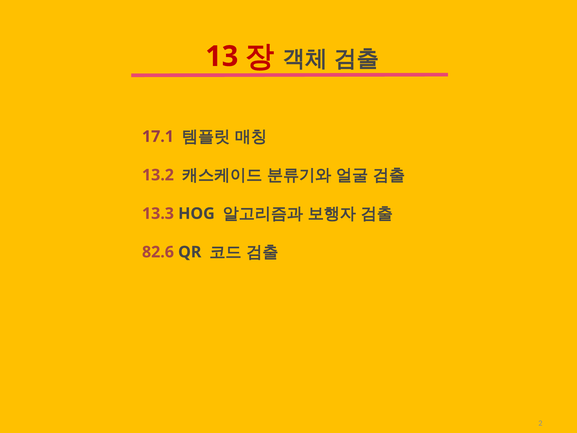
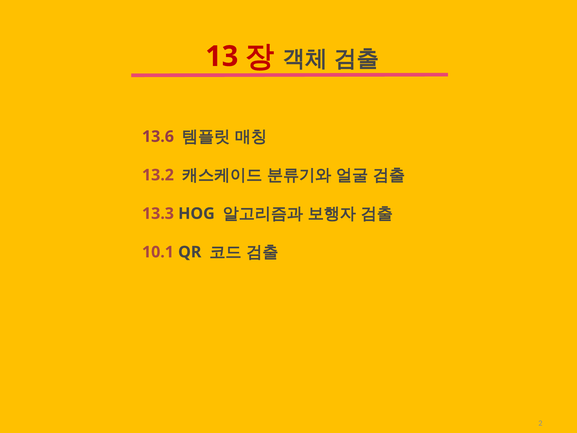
17.1: 17.1 -> 13.6 (158, 136)
82.6: 82.6 -> 10.1 (158, 252)
